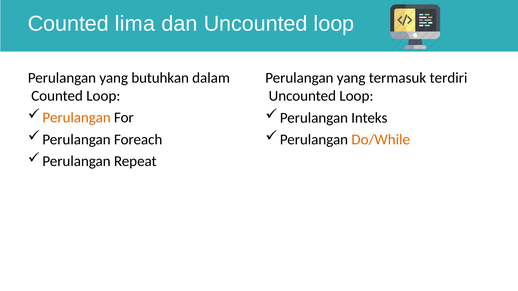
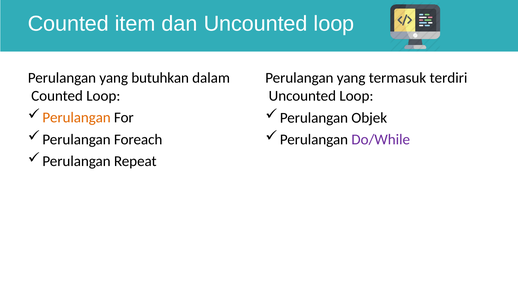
lima: lima -> item (135, 24)
Inteks: Inteks -> Objek (369, 118)
Do/While colour: orange -> purple (381, 140)
